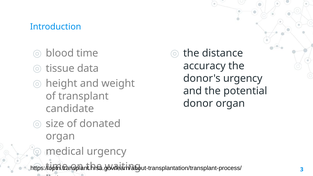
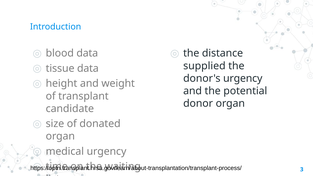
blood time: time -> data (87, 53)
accuracy: accuracy -> supplied (204, 66)
